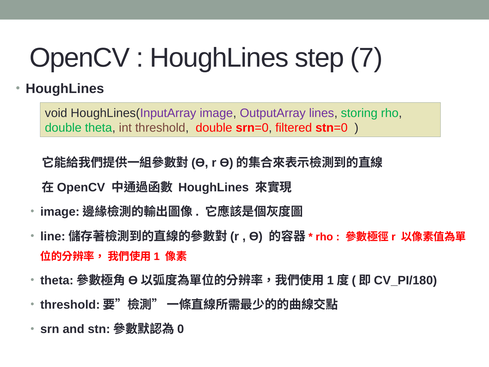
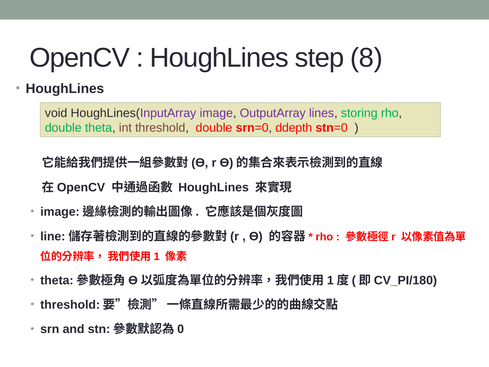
7: 7 -> 8 (366, 58)
filtered: filtered -> ddepth (294, 128)
